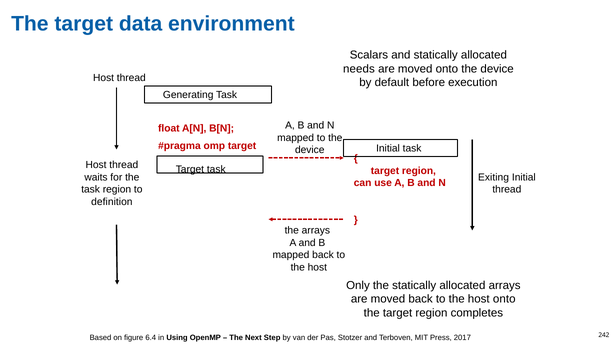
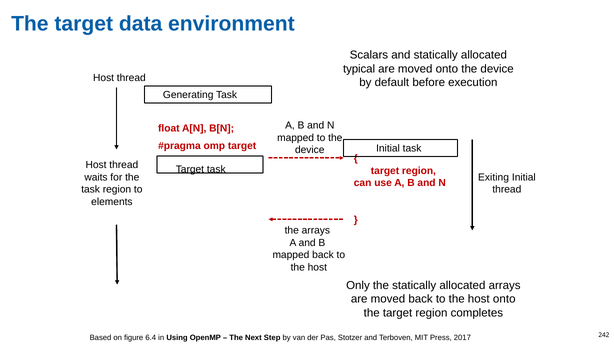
needs: needs -> typical (359, 69)
definition: definition -> elements (112, 202)
